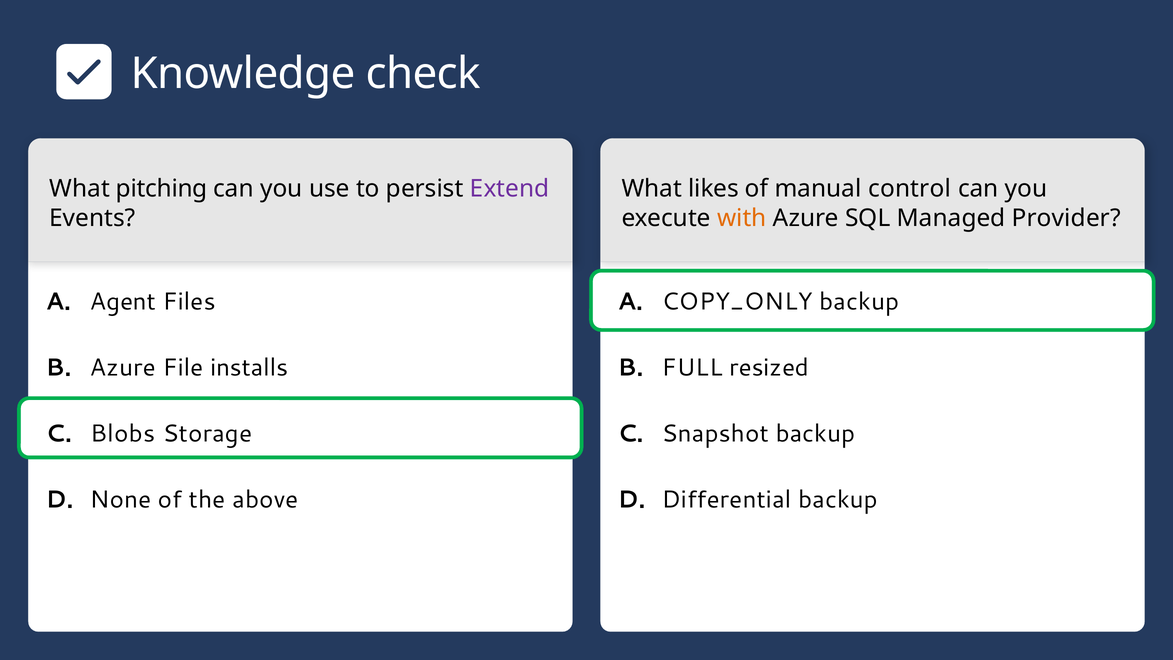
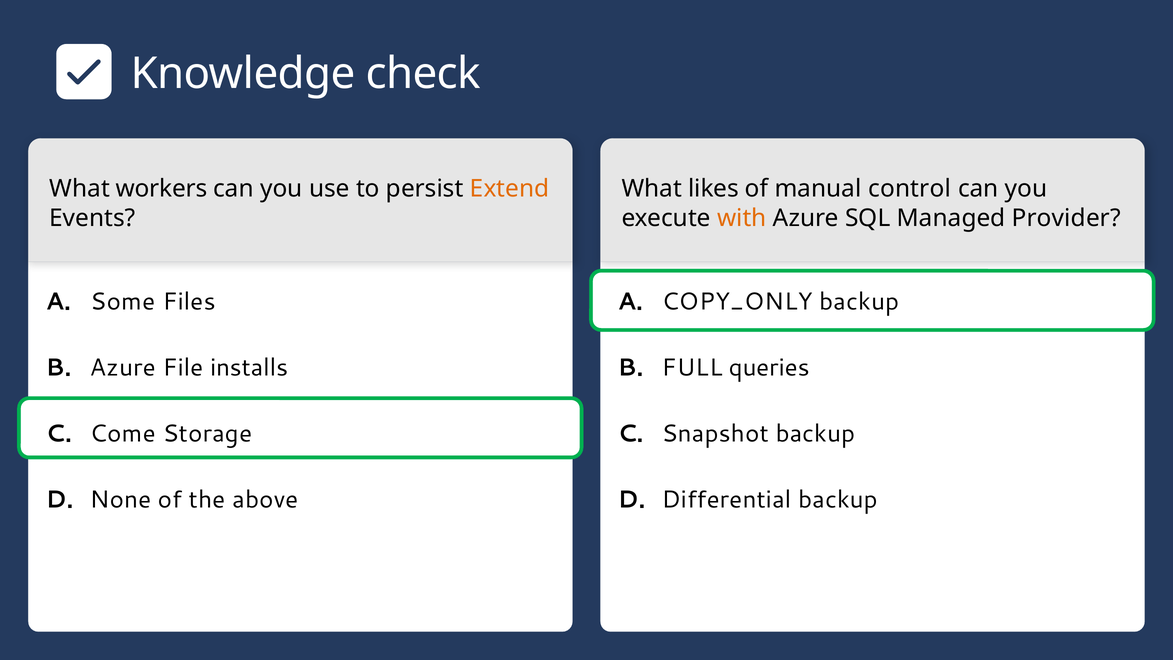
pitching: pitching -> workers (162, 189)
Extend colour: purple -> orange (510, 189)
Agent: Agent -> Some (123, 302)
resized: resized -> queries (769, 368)
Blobs: Blobs -> Come (123, 434)
